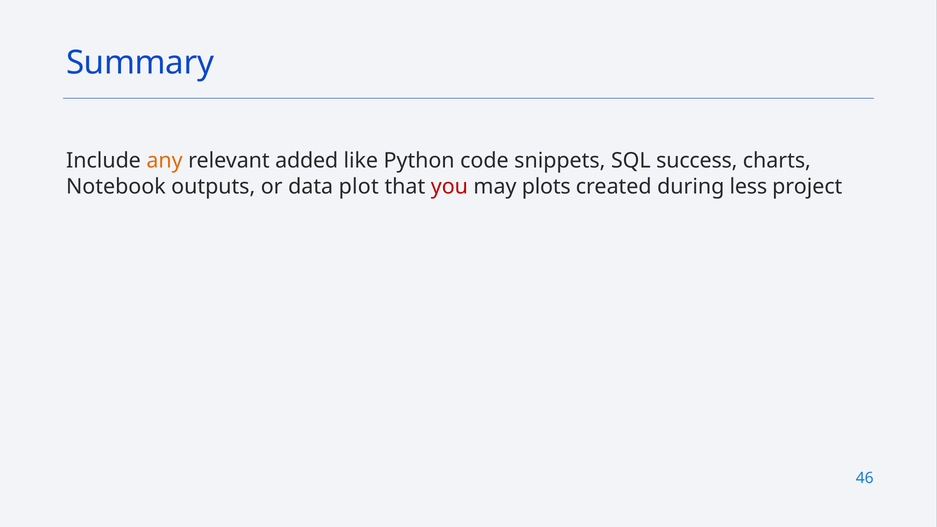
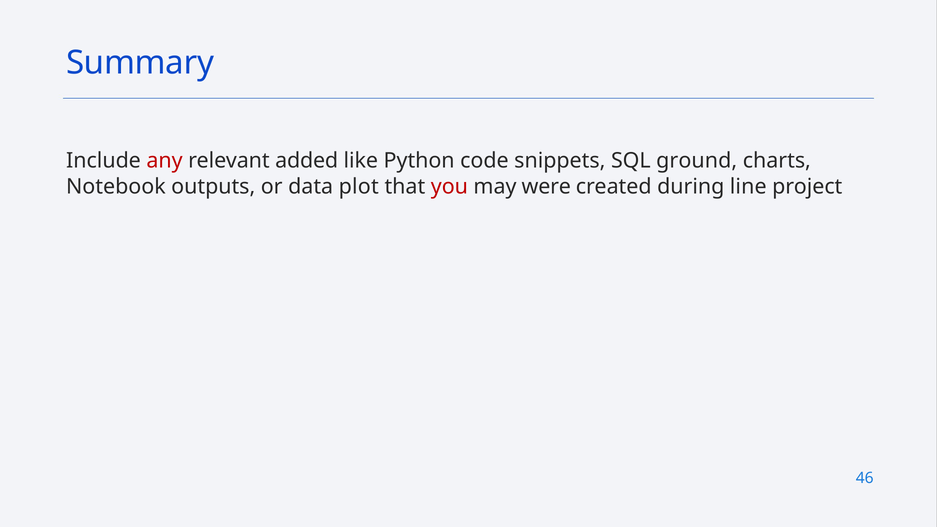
any colour: orange -> red (165, 161)
success: success -> ground (697, 161)
plots: plots -> were (546, 186)
less: less -> line (748, 186)
